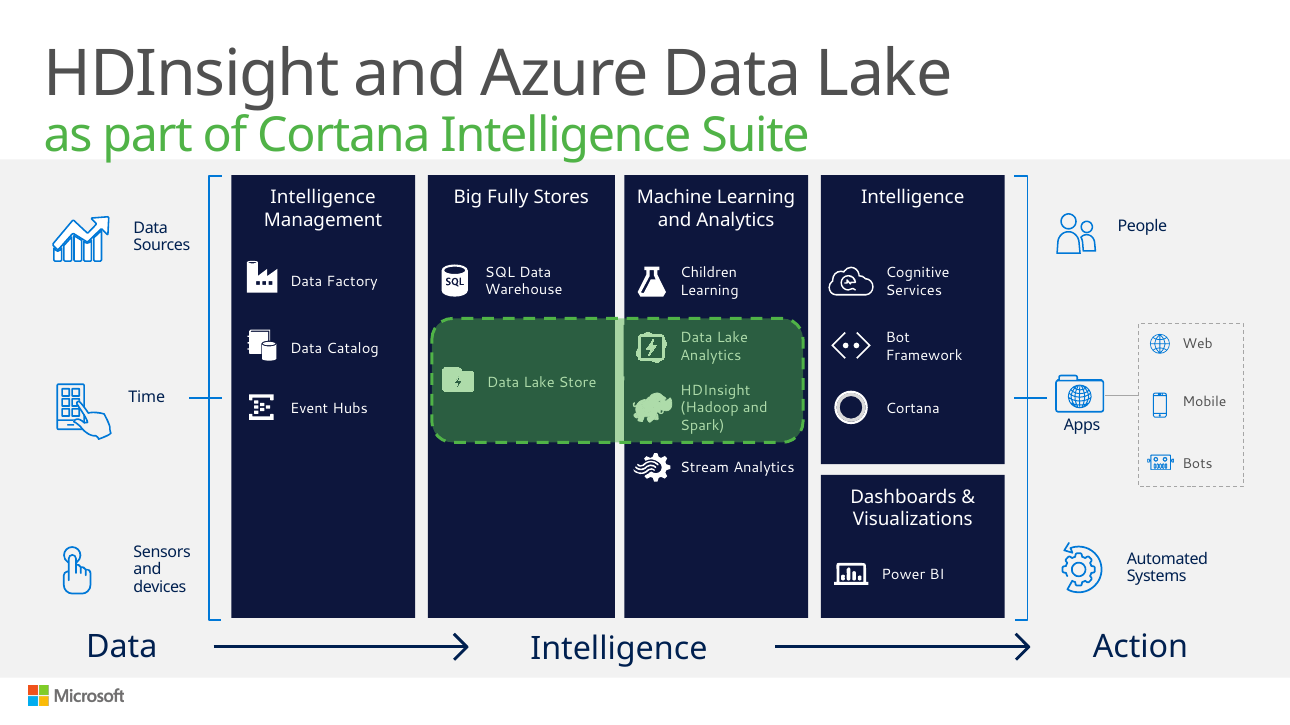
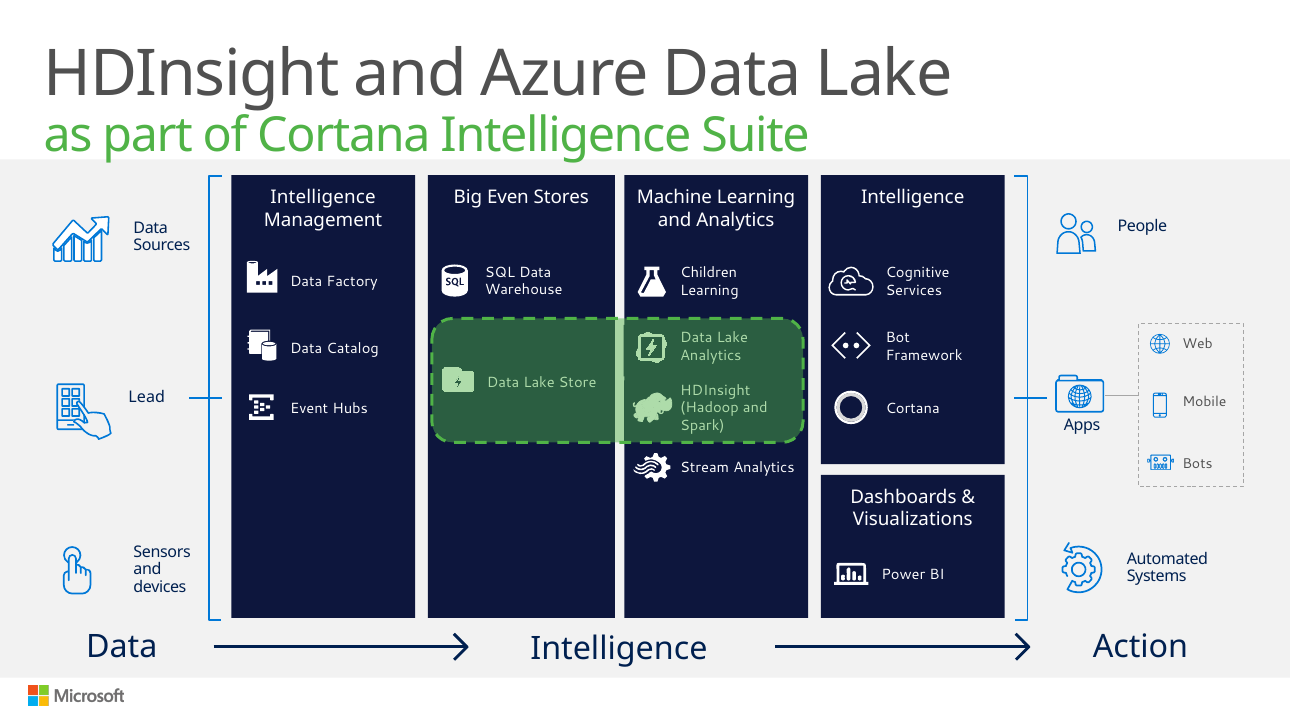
Fully: Fully -> Even (508, 198)
Time: Time -> Lead (147, 398)
